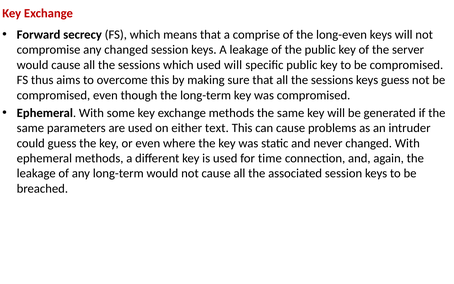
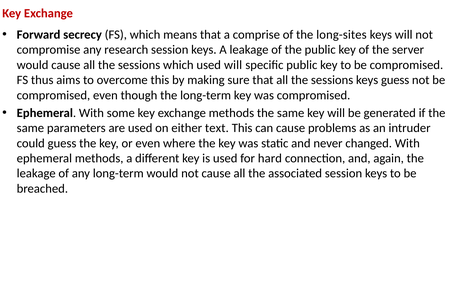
long-even: long-even -> long-sites (341, 35)
any changed: changed -> research (126, 50)
time: time -> hard (270, 158)
